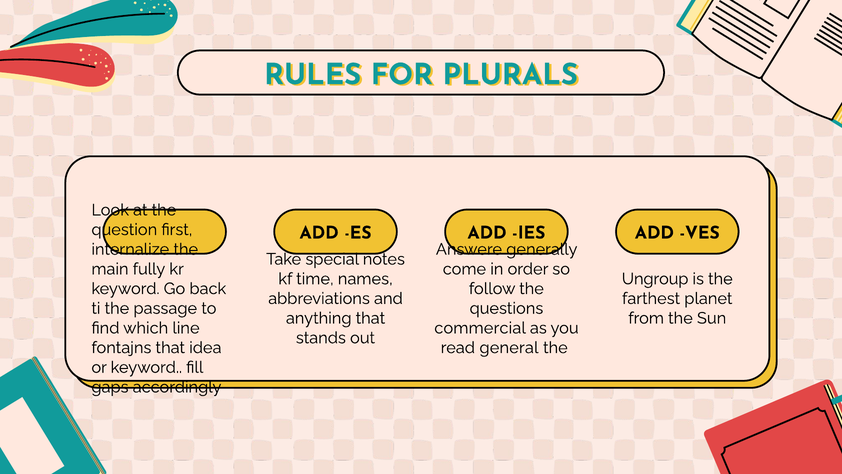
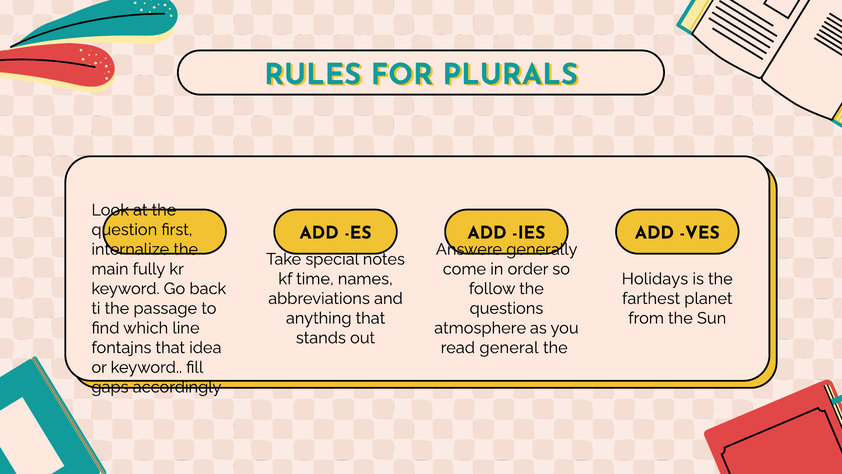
Ungroup: Ungroup -> Holidays (655, 279)
commercial: commercial -> atmosphere (480, 328)
